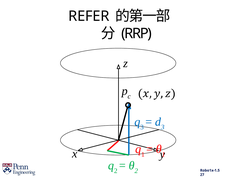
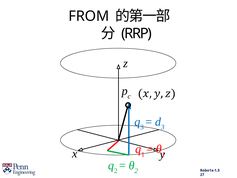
REFER: REFER -> FROM (89, 16)
